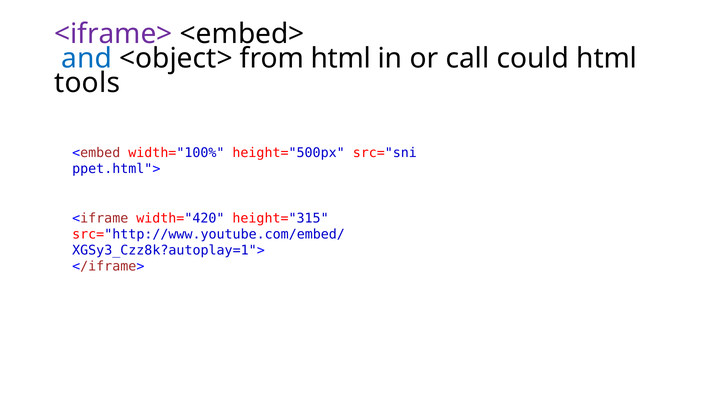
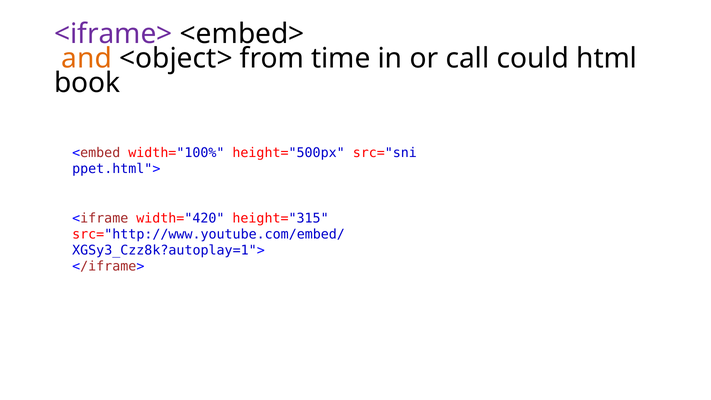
and colour: blue -> orange (87, 58)
from html: html -> time (341, 58)
tools: tools -> book (87, 83)
